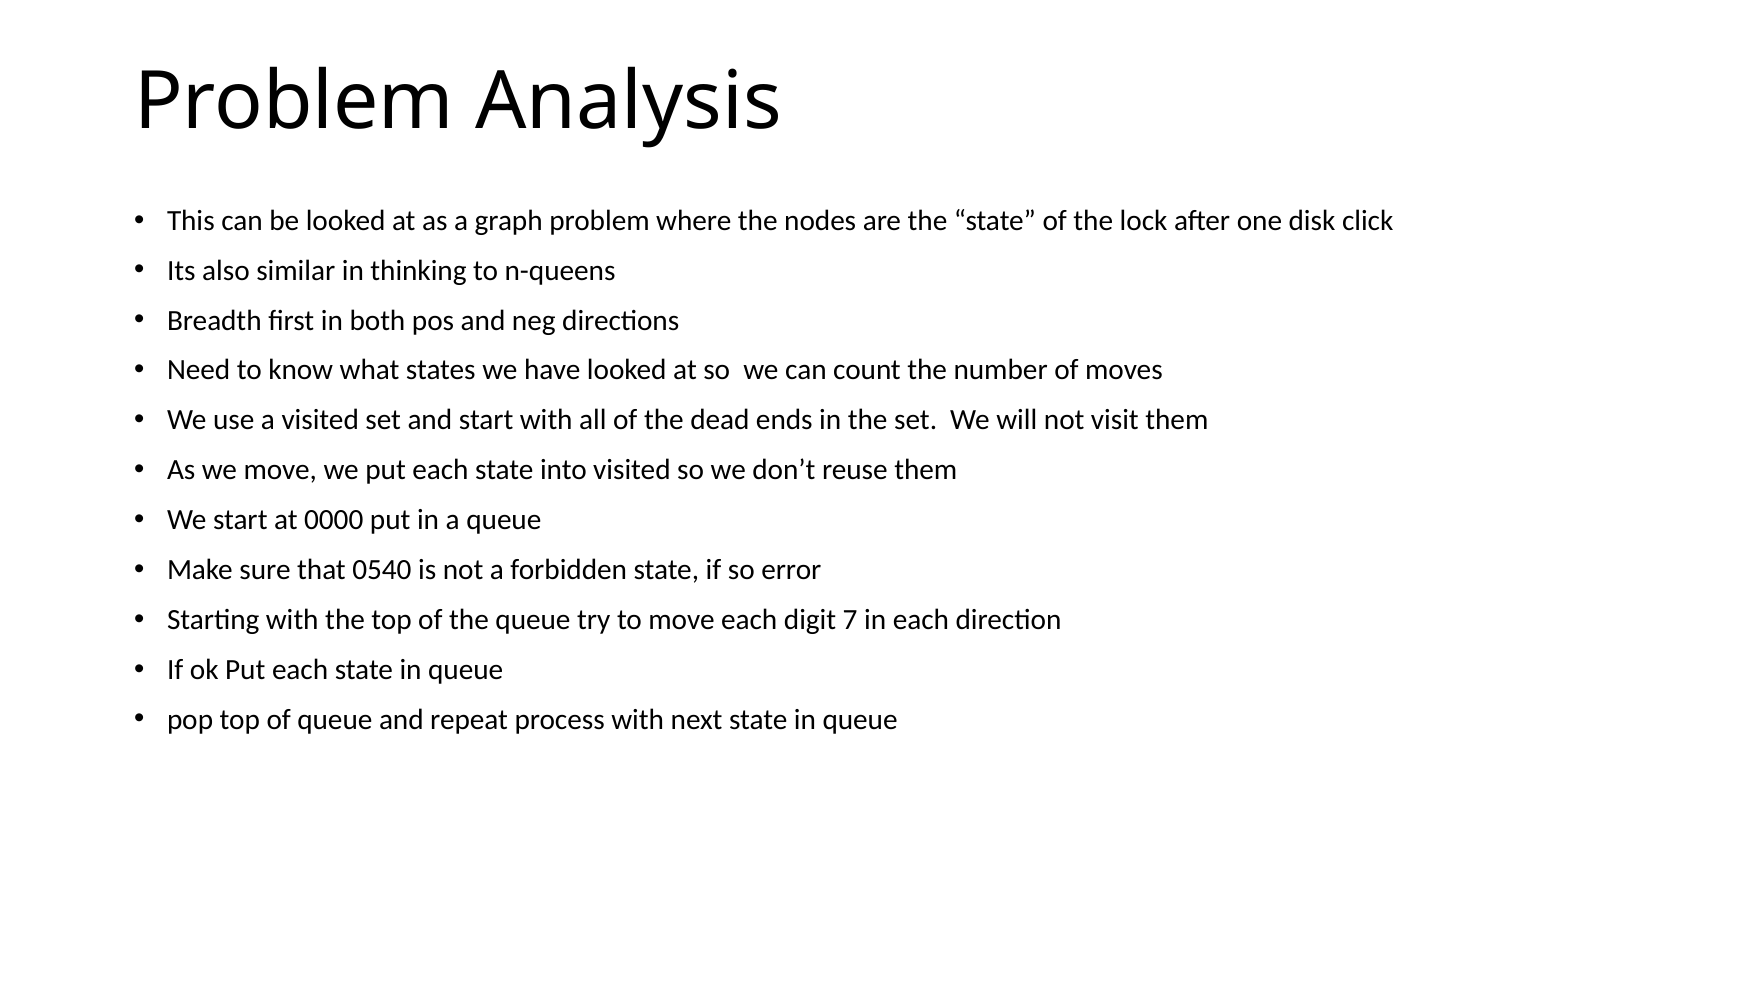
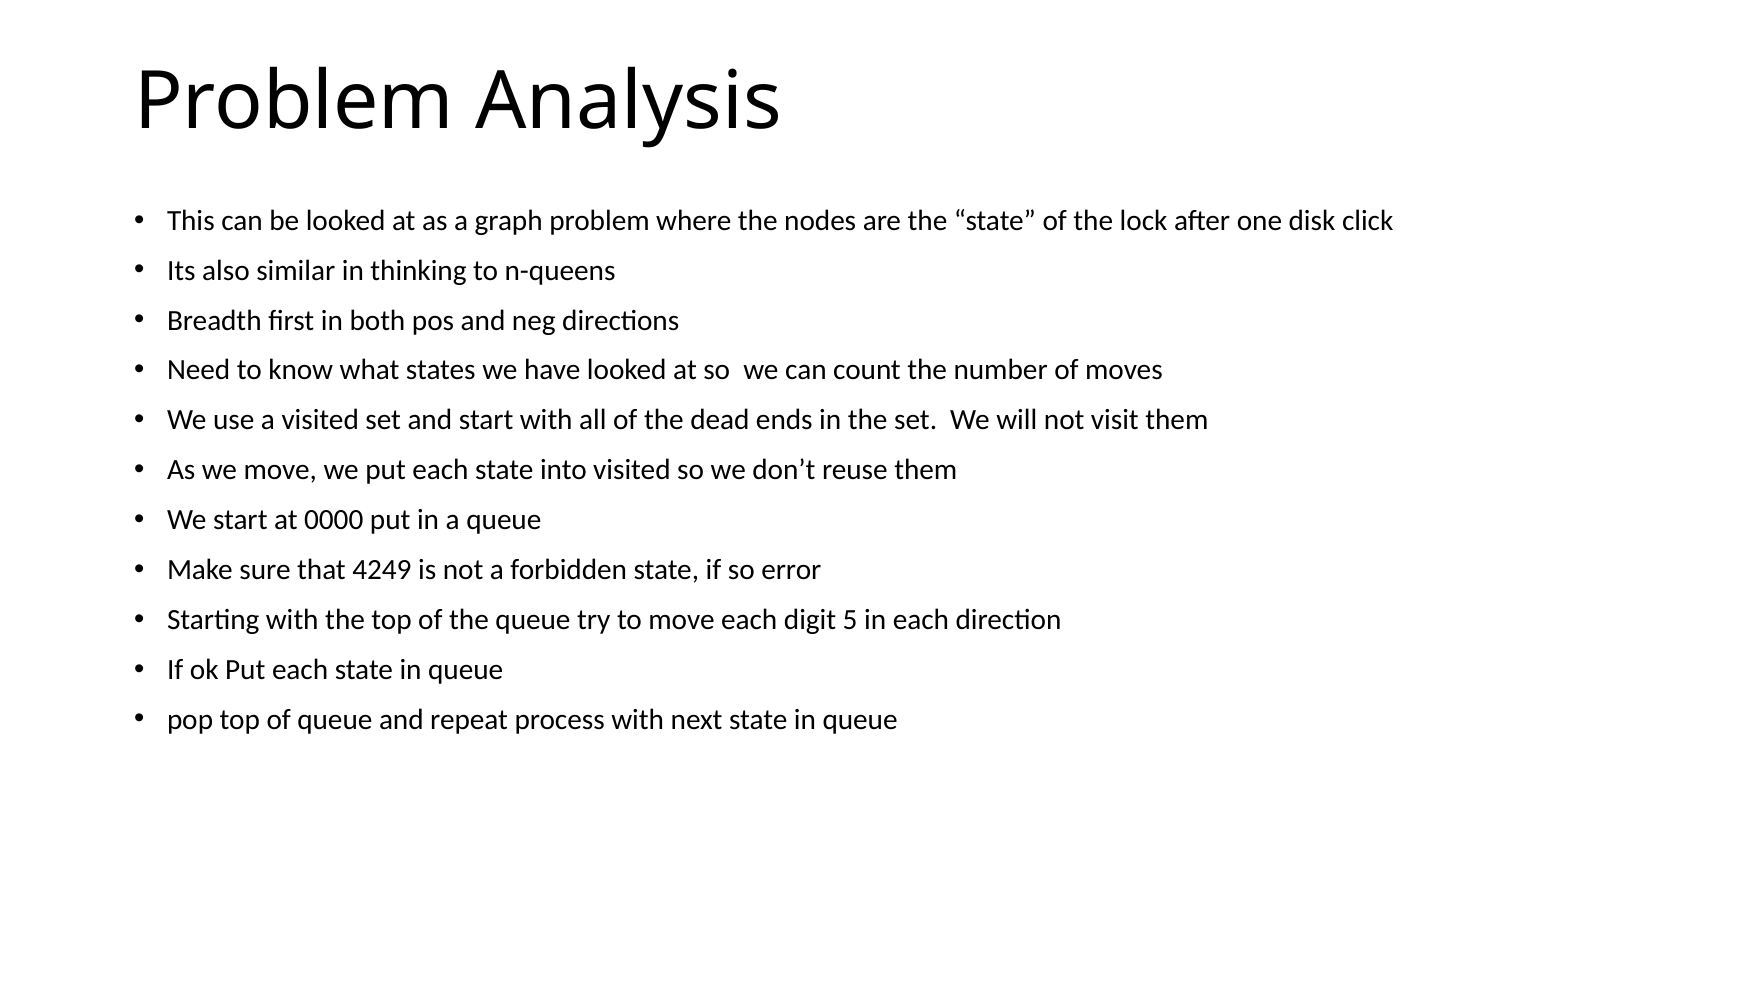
0540: 0540 -> 4249 (382, 570)
7: 7 -> 5 (850, 620)
